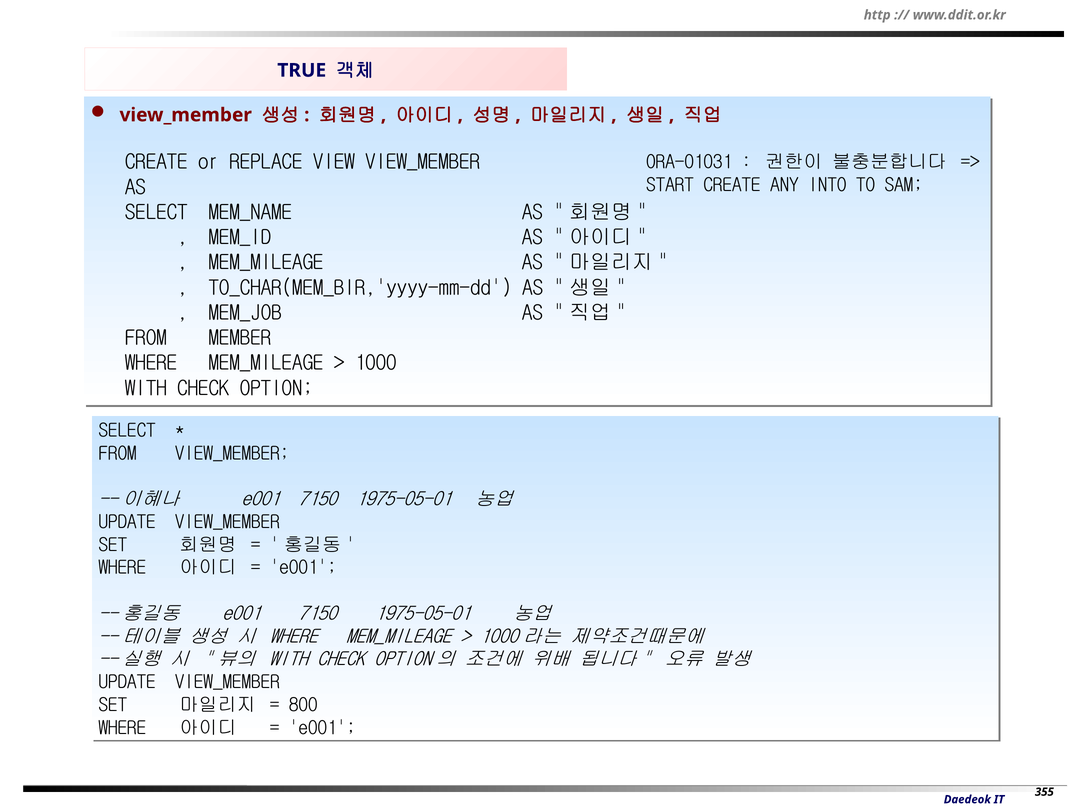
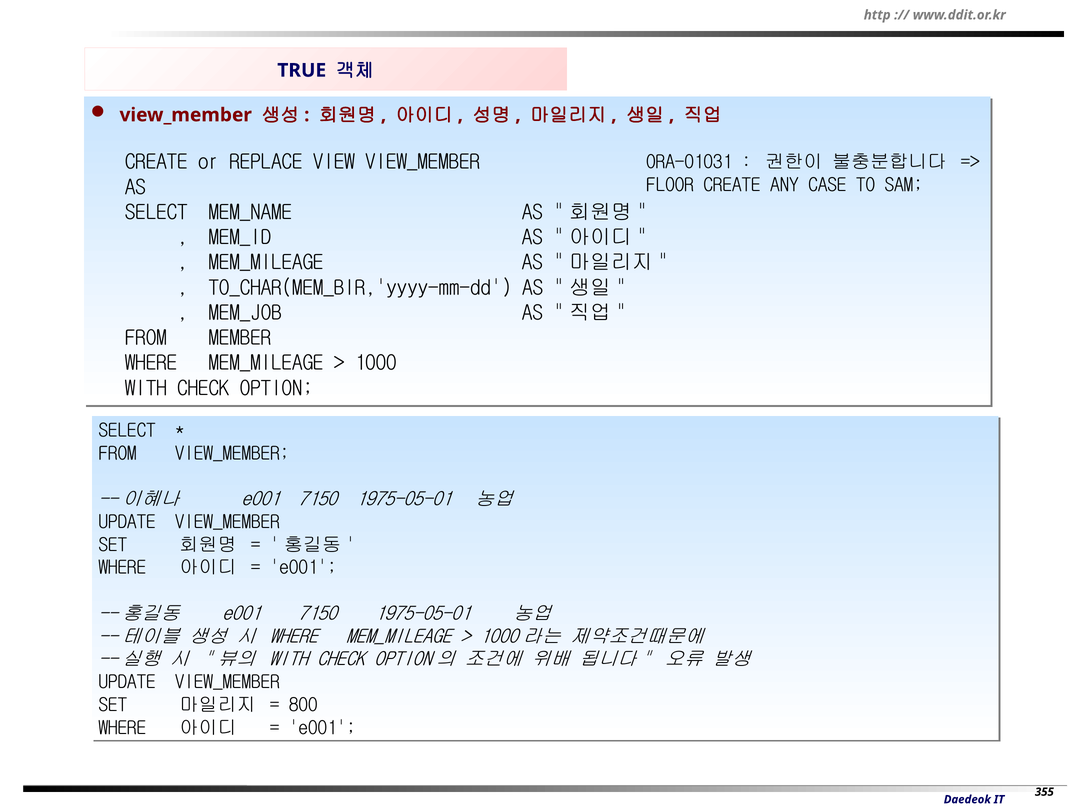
START: START -> FLOOR (670, 185)
INTO: INTO -> CASE (827, 185)
